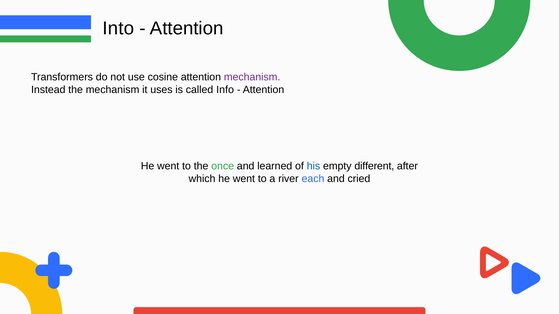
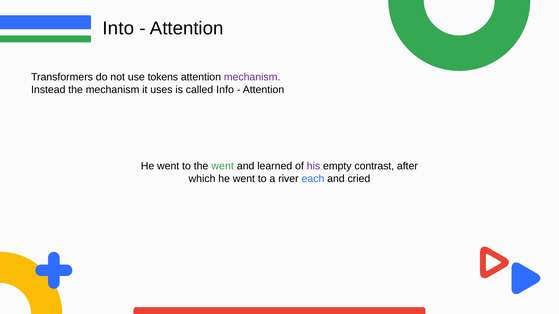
cosine: cosine -> tokens (163, 77)
the once: once -> went (223, 166)
his colour: blue -> purple (313, 166)
different: different -> contrast (374, 166)
